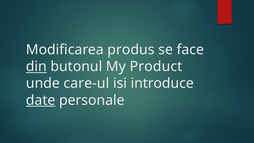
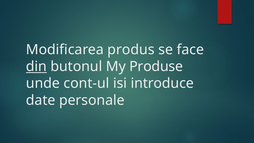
Product: Product -> Produse (156, 66)
care-ul: care-ul -> cont-ul (86, 83)
date underline: present -> none (41, 100)
